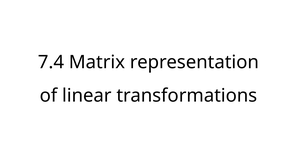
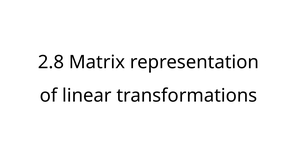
7.4: 7.4 -> 2.8 (51, 62)
